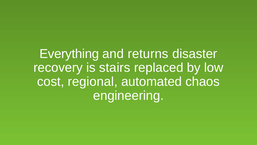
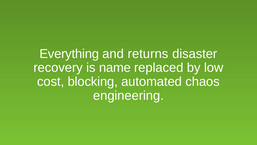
stairs: stairs -> name (115, 68)
regional: regional -> blocking (93, 81)
